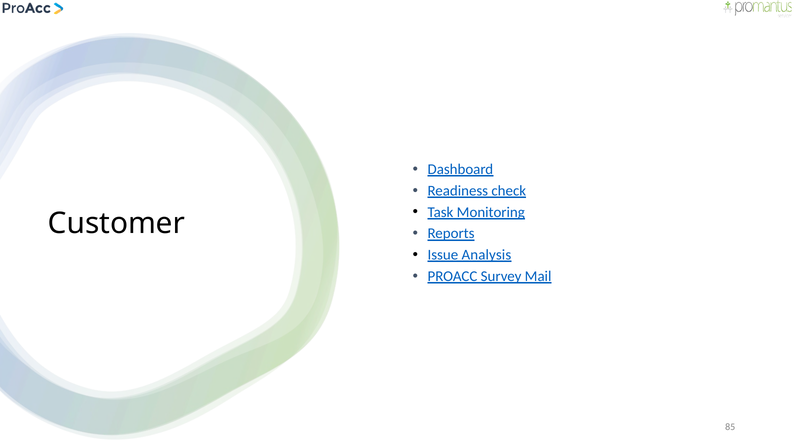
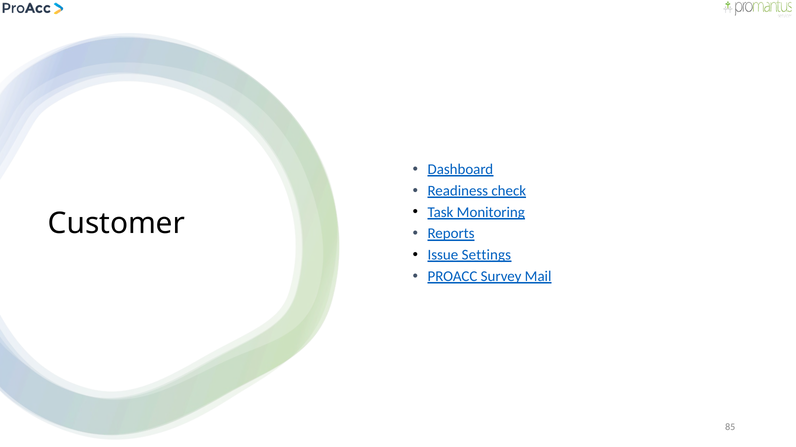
Analysis: Analysis -> Settings (486, 255)
